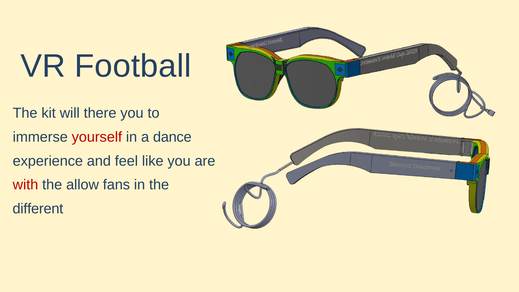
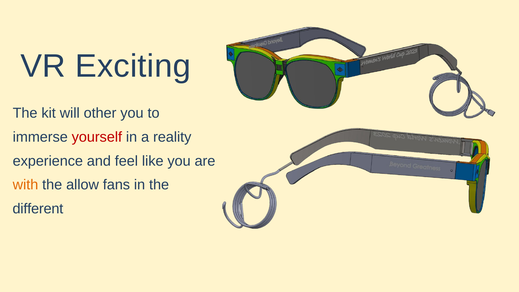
Football: Football -> Exciting (133, 66)
there: there -> other (100, 113)
dance: dance -> reality (172, 137)
with colour: red -> orange (25, 185)
